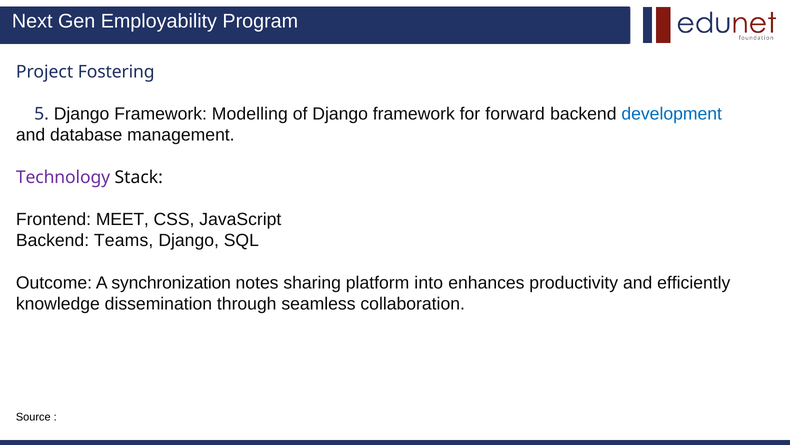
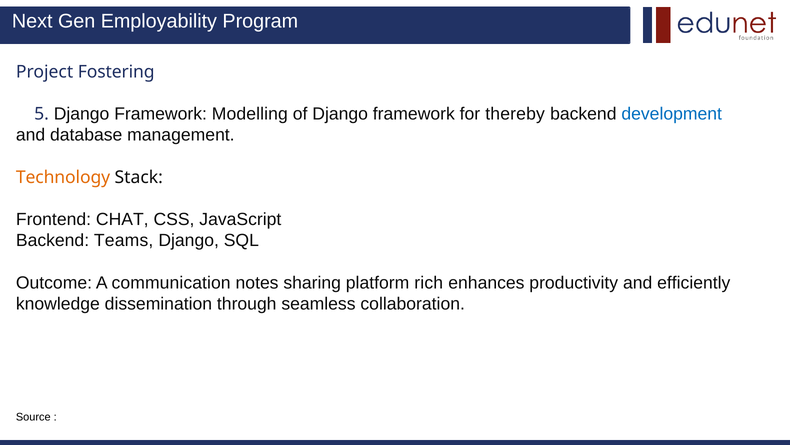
forward: forward -> thereby (515, 114)
Technology colour: purple -> orange (63, 177)
MEET: MEET -> CHAT (122, 219)
synchronization: synchronization -> communication (171, 282)
into: into -> rich (429, 282)
